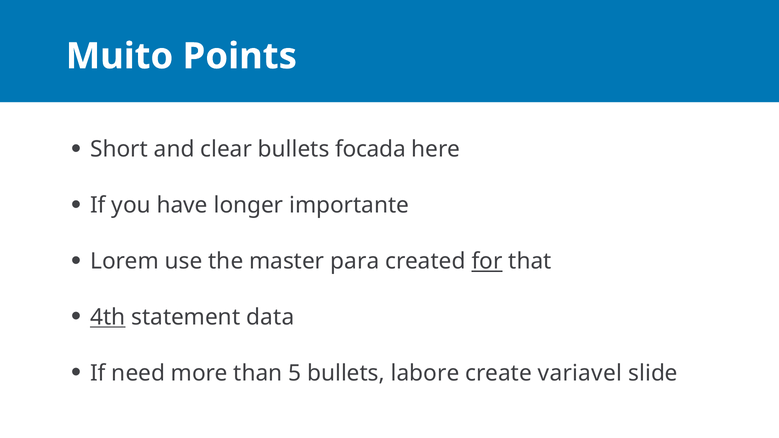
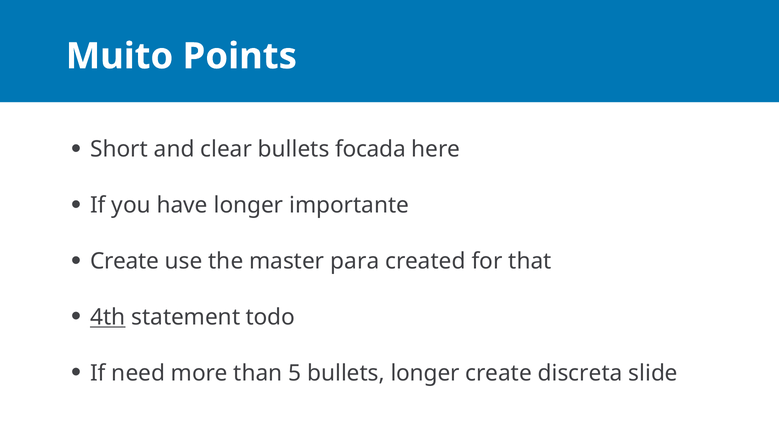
Lorem: Lorem -> Create (125, 261)
for underline: present -> none (487, 261)
data: data -> todo (270, 317)
bullets labore: labore -> longer (425, 373)
variavel: variavel -> discreta (580, 373)
